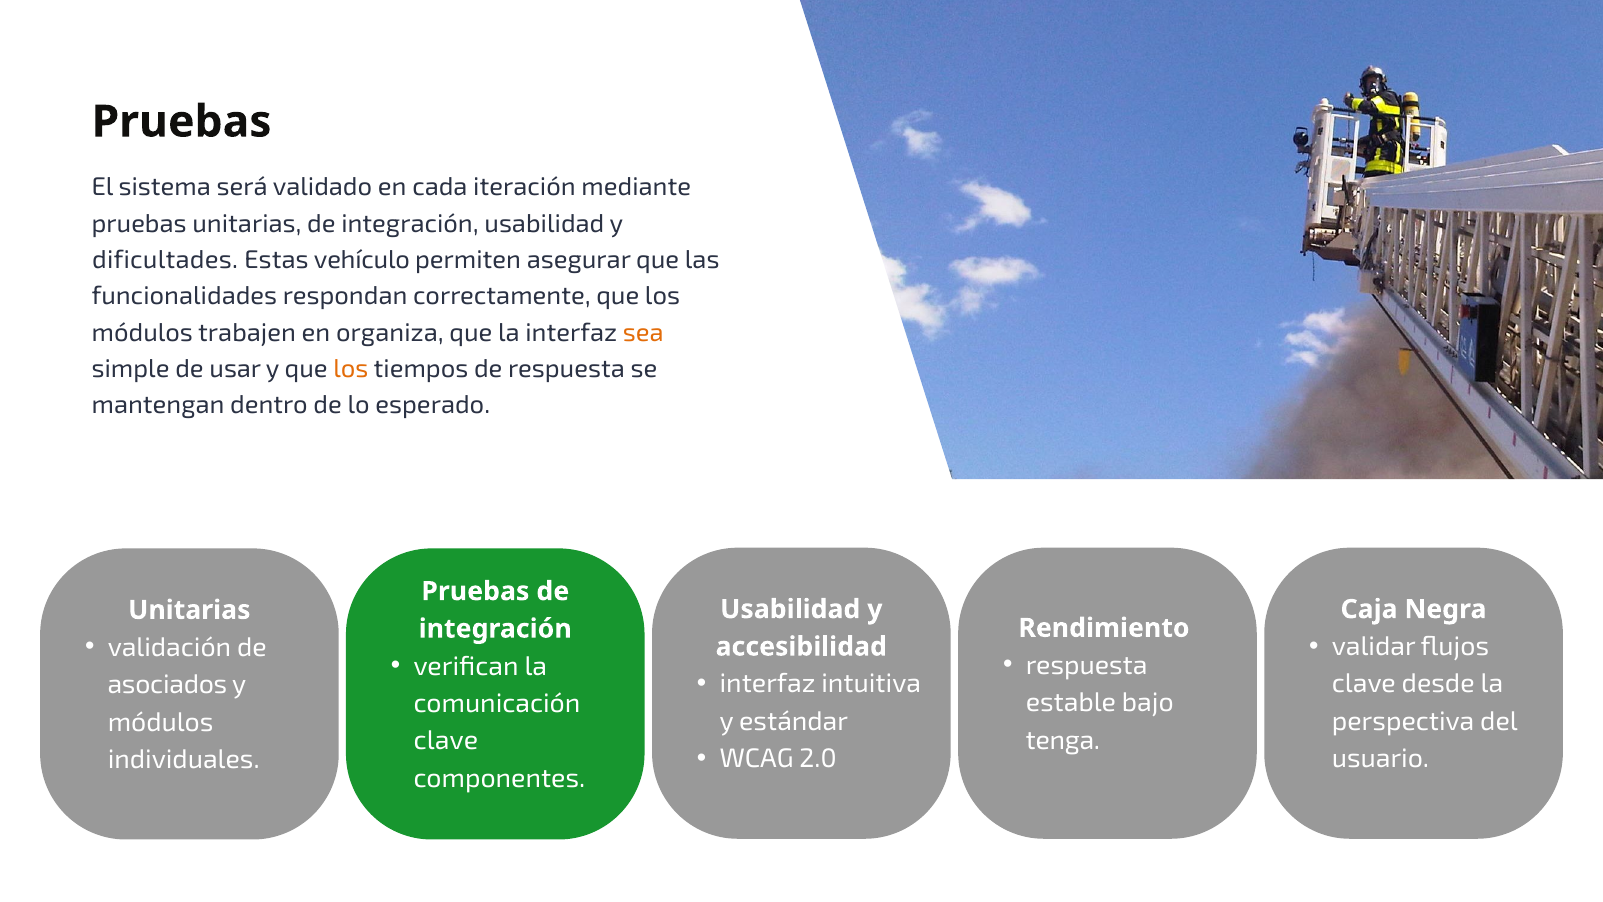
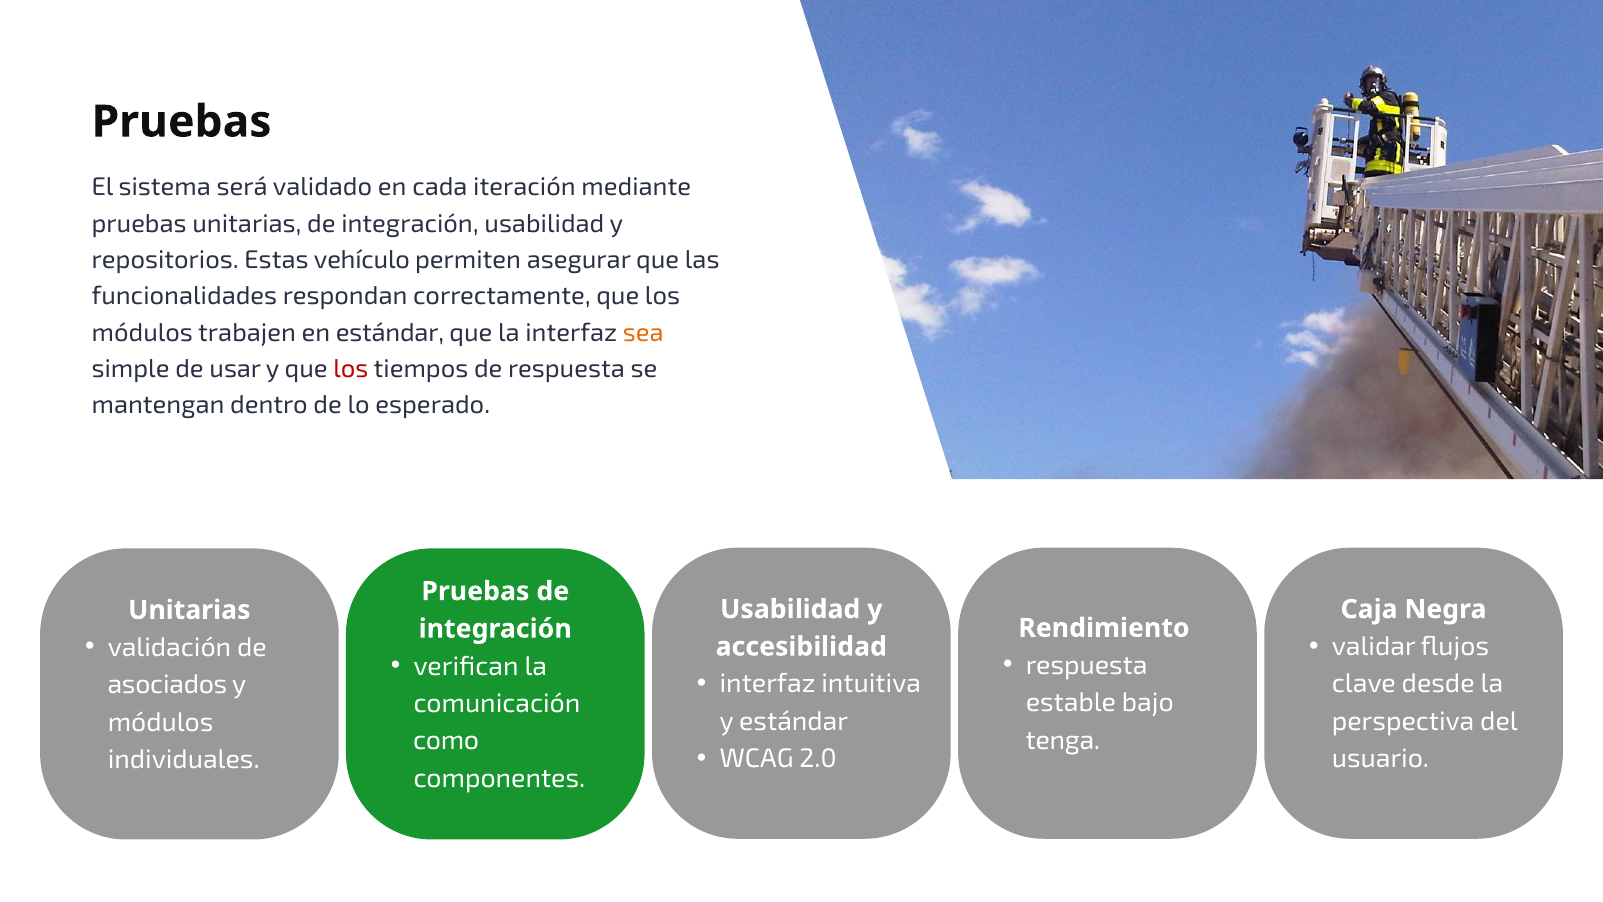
dificultades: dificultades -> repositorios (165, 260)
en organiza: organiza -> estándar (390, 333)
los colour: orange -> red (351, 369)
clave: clave -> como (446, 741)
